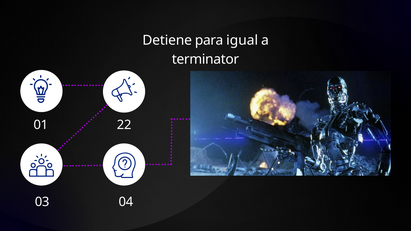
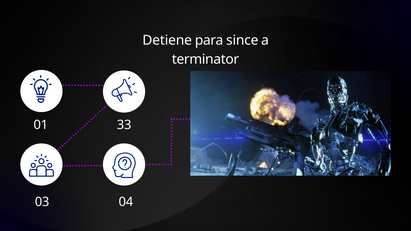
igual: igual -> since (242, 40)
22: 22 -> 33 (124, 125)
